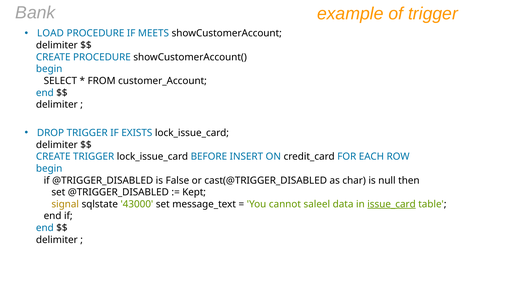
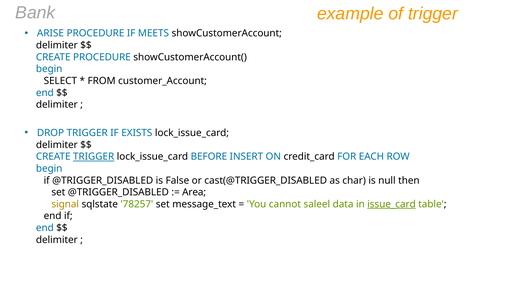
LOAD: LOAD -> ARISE (50, 33)
TRIGGER underline: none -> present (94, 157)
Kept: Kept -> Area (194, 192)
43000: 43000 -> 78257 (137, 204)
